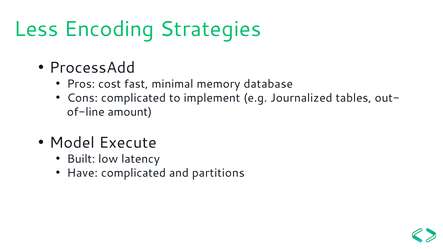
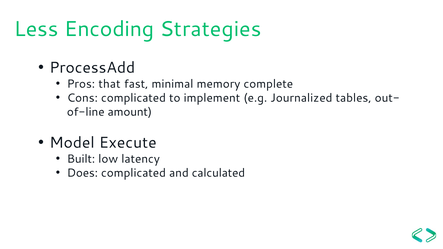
cost: cost -> that (110, 84)
database: database -> complete (268, 84)
Have: Have -> Does (82, 173)
partitions: partitions -> calculated (218, 173)
